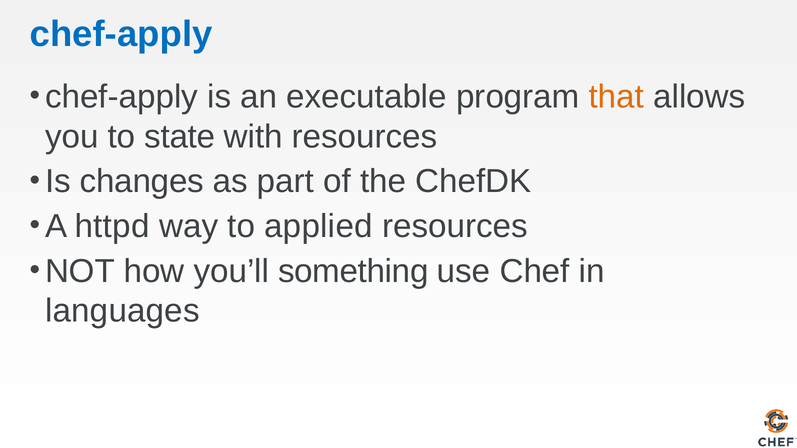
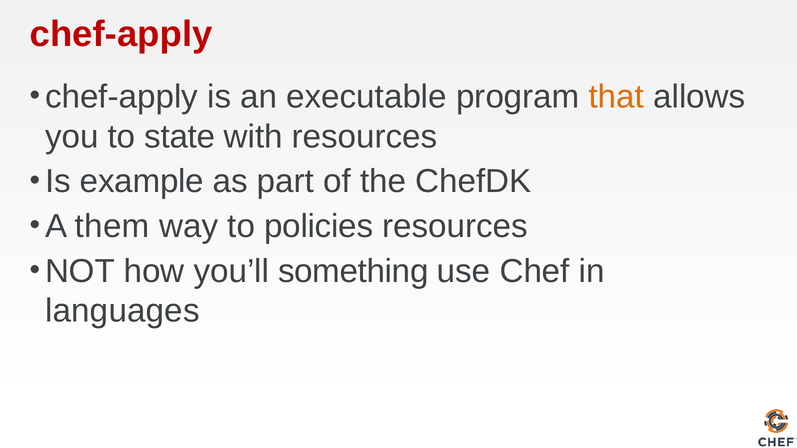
chef-apply colour: blue -> red (121, 34)
changes: changes -> example (142, 182)
httpd: httpd -> them (112, 226)
applied: applied -> policies (319, 226)
